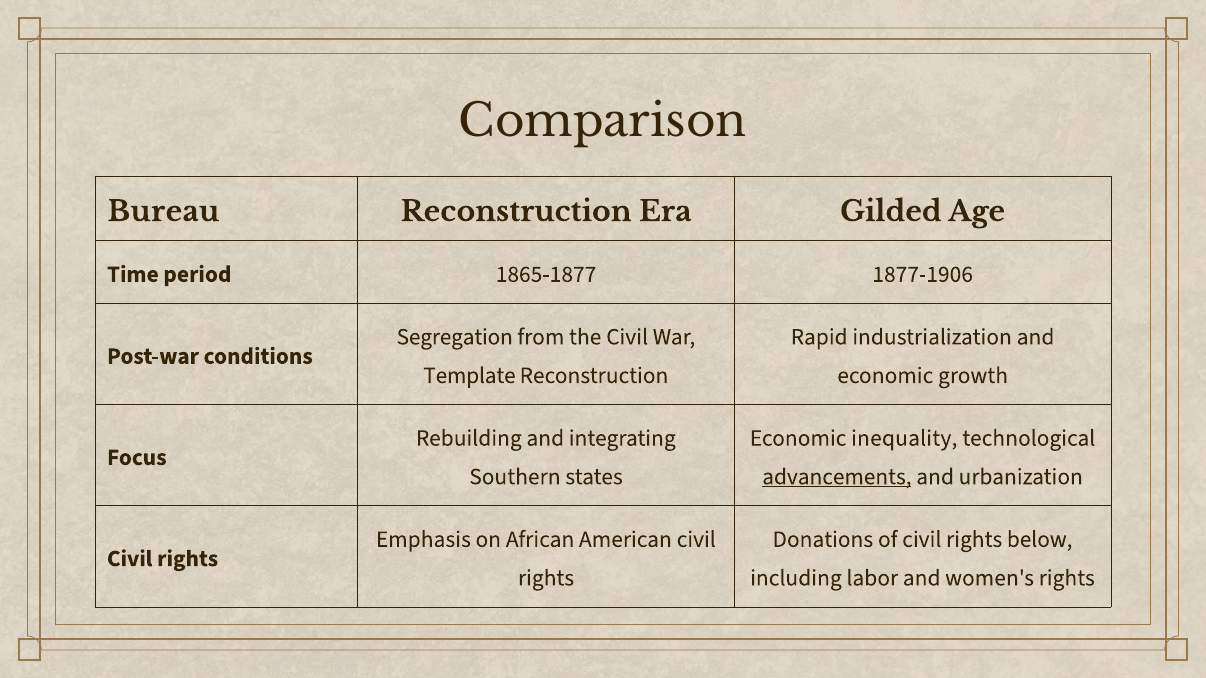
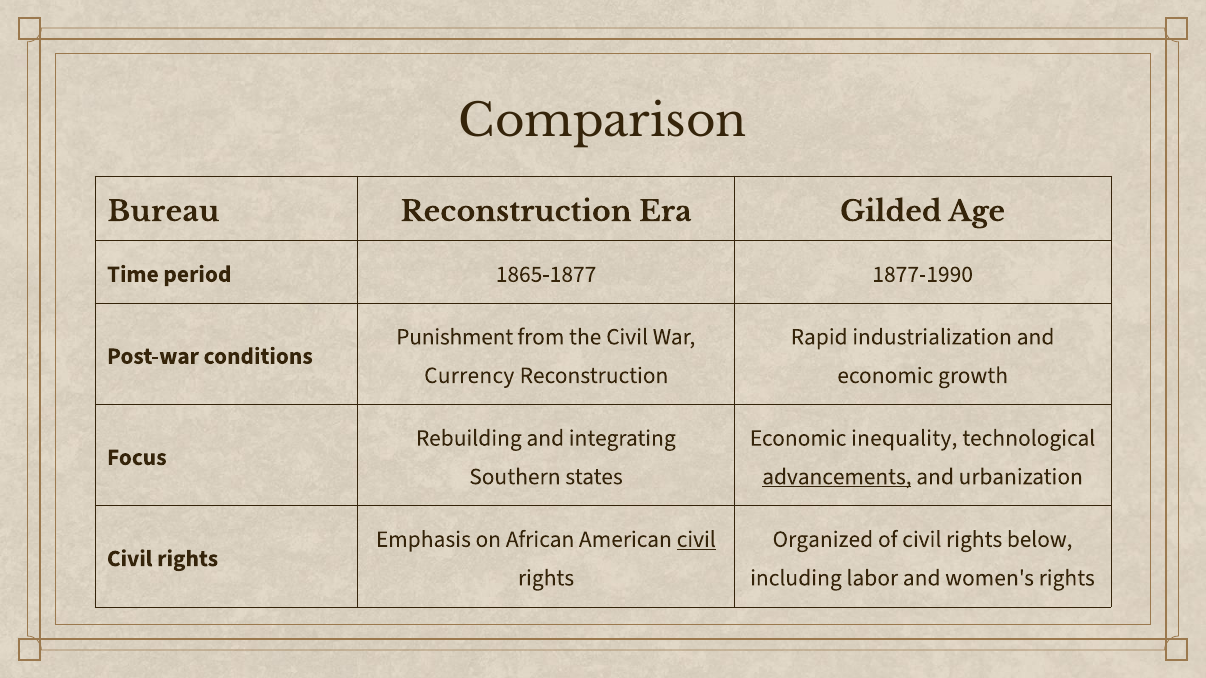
1877-1906: 1877-1906 -> 1877-1990 (923, 274)
Segregation: Segregation -> Punishment (455, 337)
Template: Template -> Currency (469, 376)
civil underline: none -> present (696, 539)
Donations: Donations -> Organized (823, 539)
